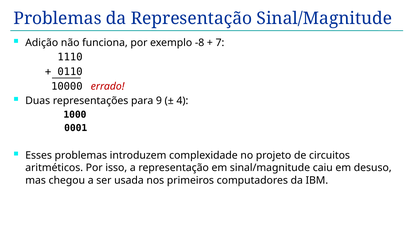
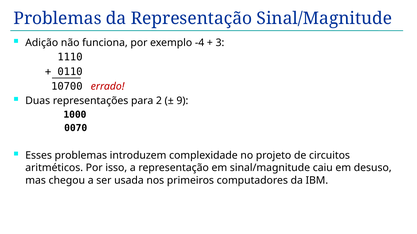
-8: -8 -> -4 (200, 43)
7: 7 -> 3 (220, 43)
10000: 10000 -> 10700 (67, 86)
9: 9 -> 2 (159, 101)
4: 4 -> 9 (182, 101)
0001: 0001 -> 0070 (76, 128)
